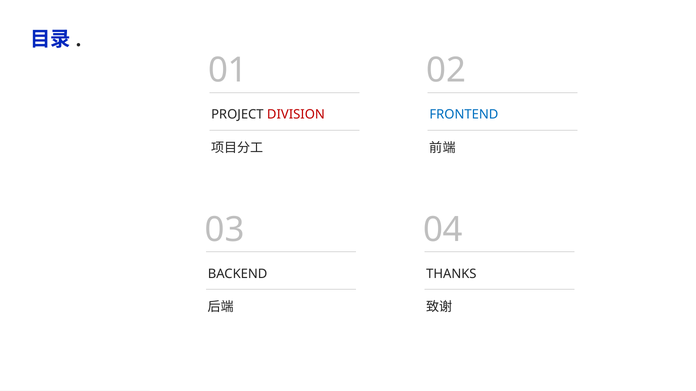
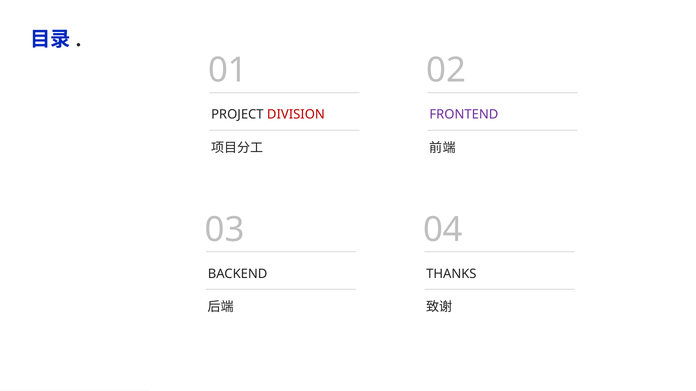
FRONTEND colour: blue -> purple (464, 115)
